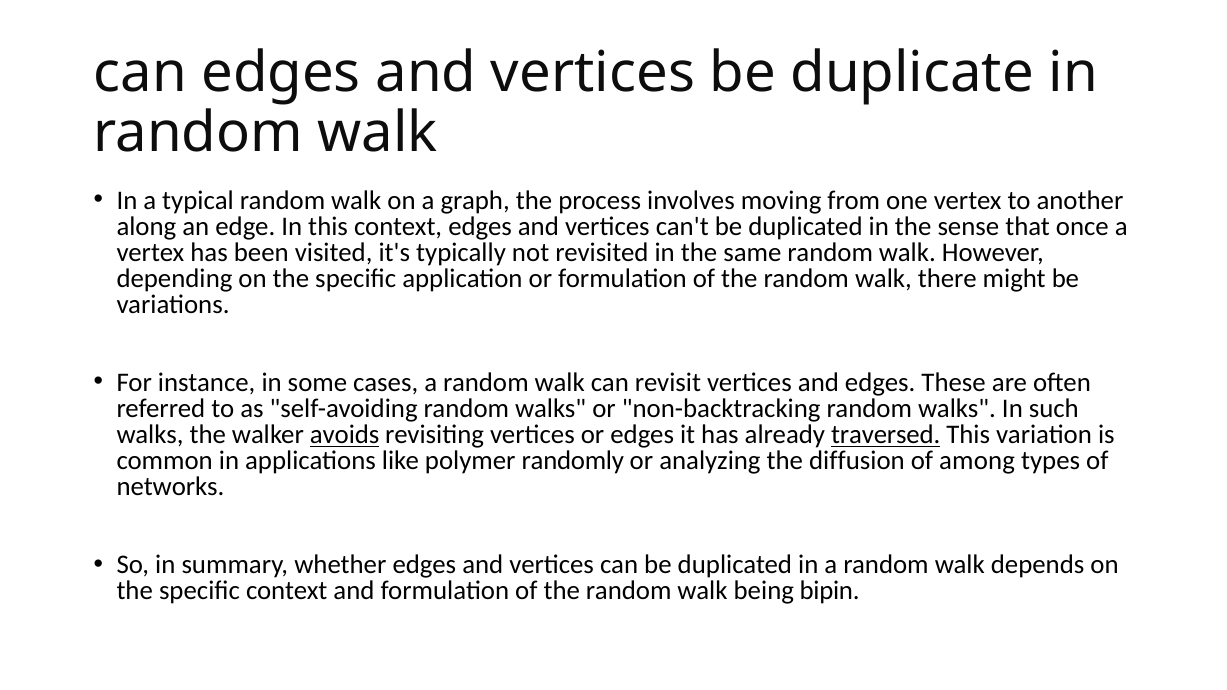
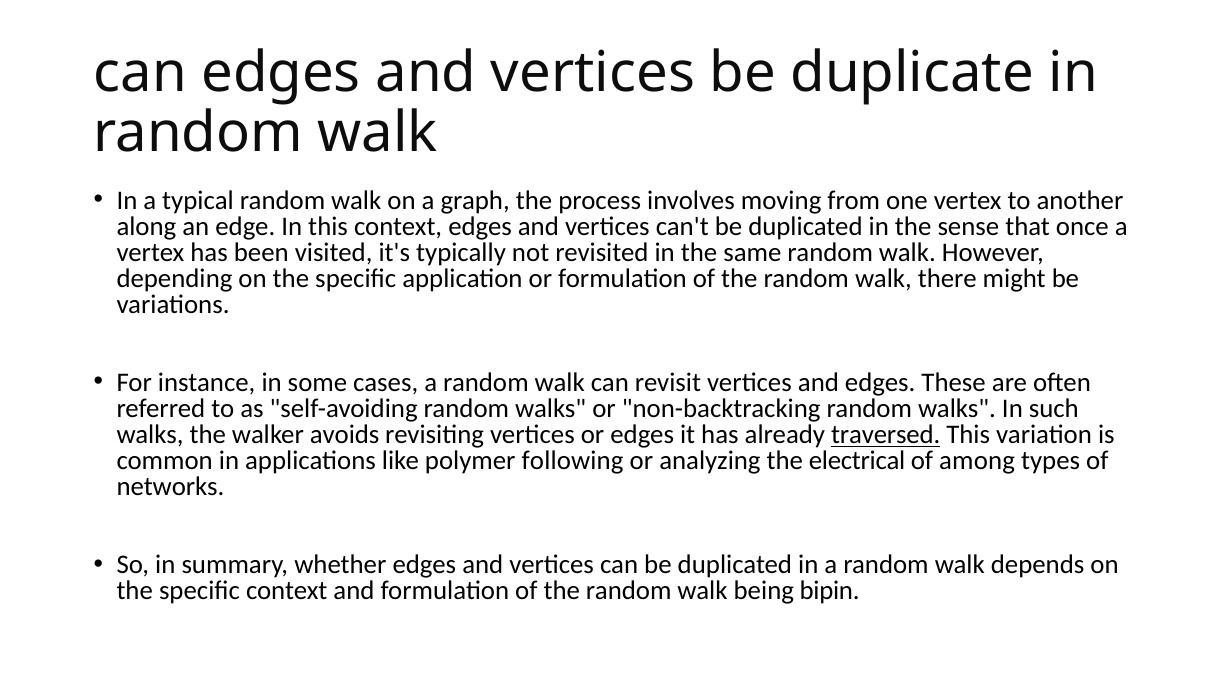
avoids underline: present -> none (345, 435)
randomly: randomly -> following (573, 461)
diffusion: diffusion -> electrical (857, 461)
